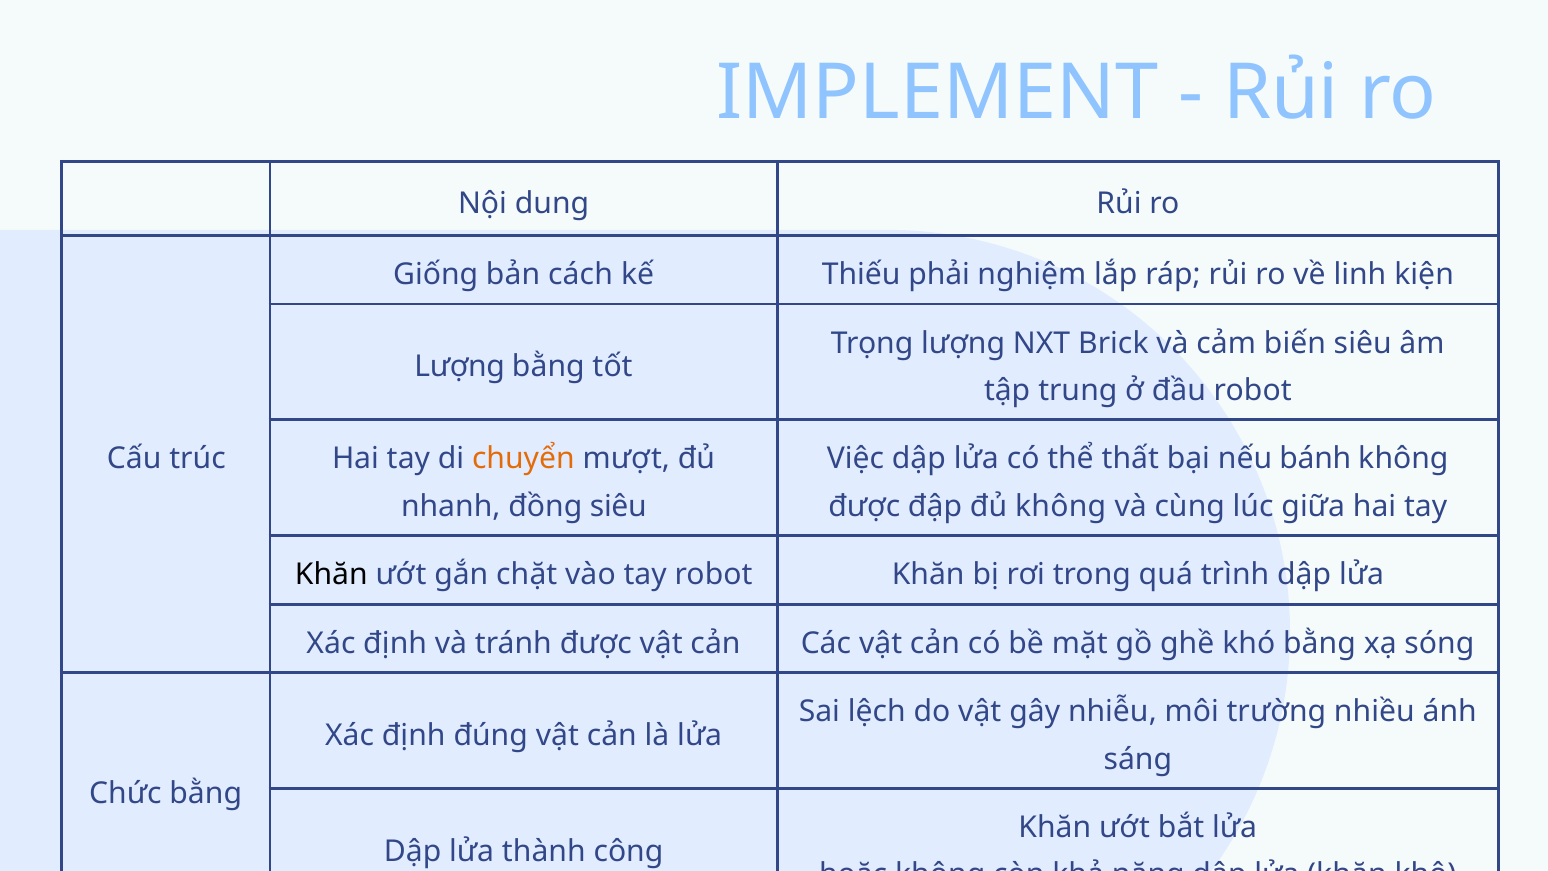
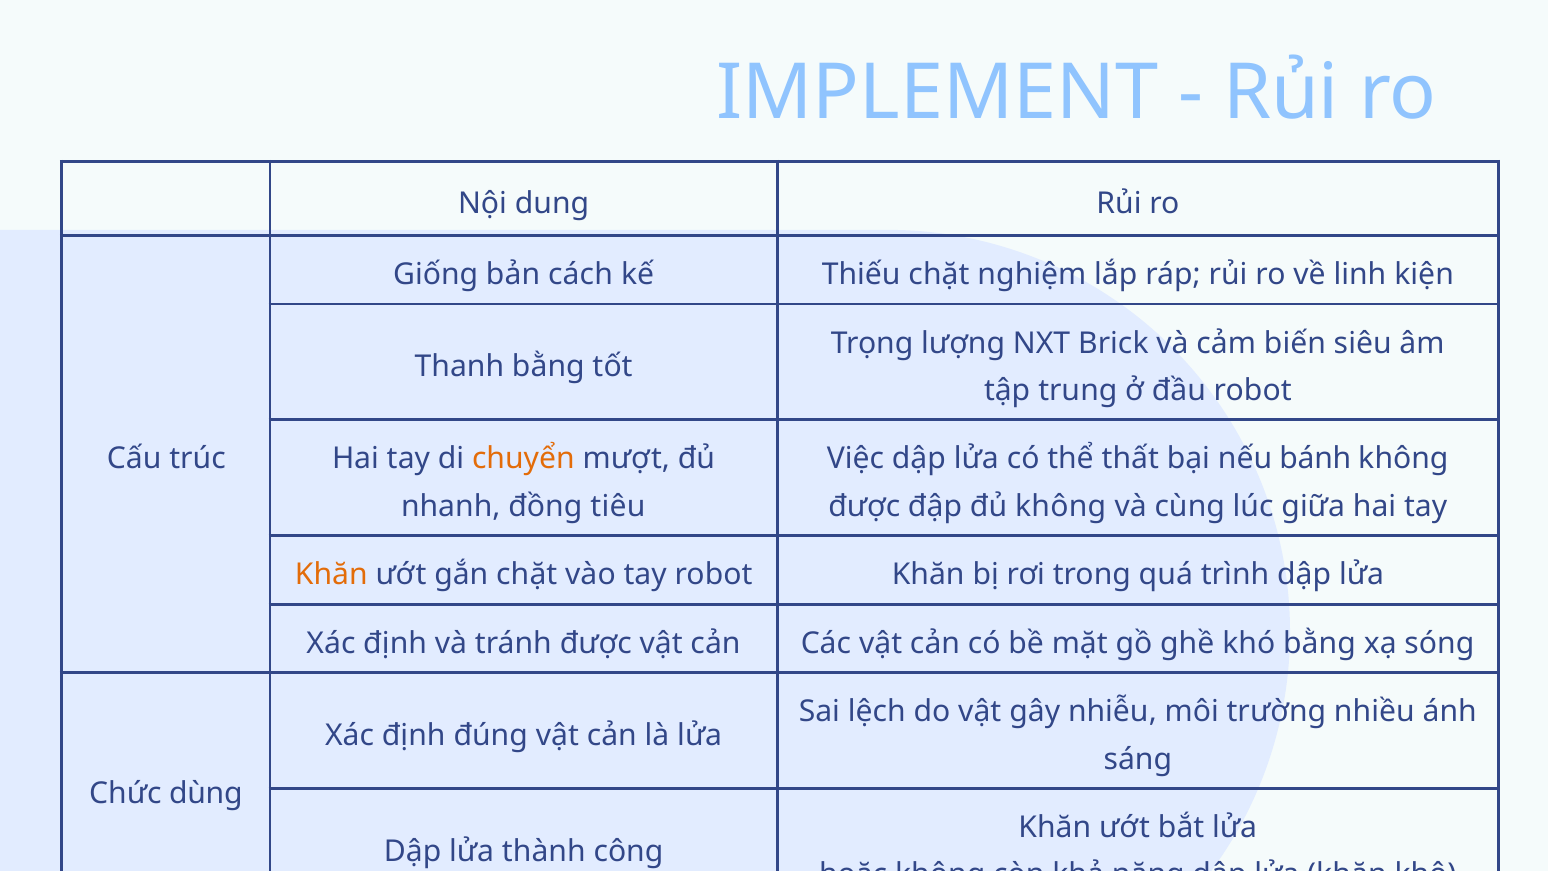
Thiếu phải: phải -> chặt (939, 274)
Lượng: Lượng -> Thanh (459, 367)
đồng siêu: siêu -> tiêu (618, 506)
Khăn colour: black -> orange (331, 575)
Chức bằng: bằng -> dùng (206, 793)
